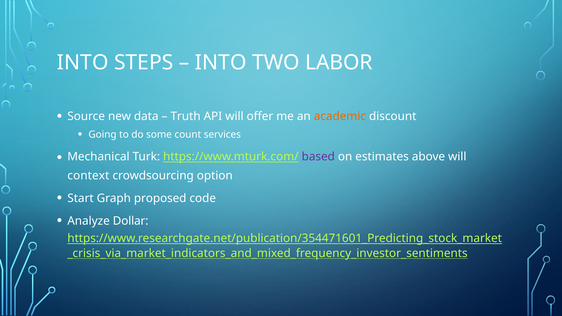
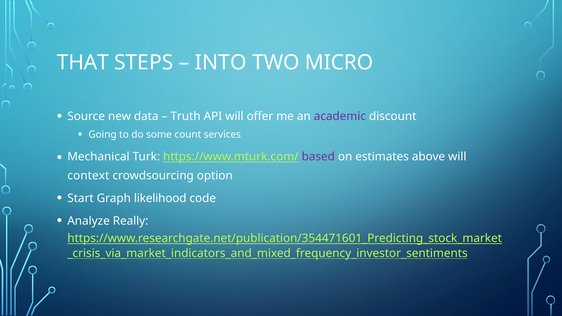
INTO: INTO -> THAT (83, 62)
LABOR: LABOR -> MICRO (339, 62)
academic colour: orange -> purple (340, 116)
proposed: proposed -> likelihood (160, 198)
Dollar: Dollar -> Really (131, 221)
